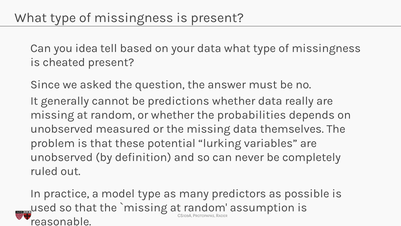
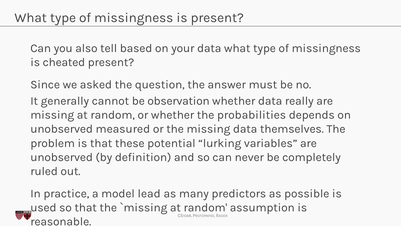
idea: idea -> also (86, 48)
predictions: predictions -> observation (179, 101)
model type: type -> lead (149, 193)
